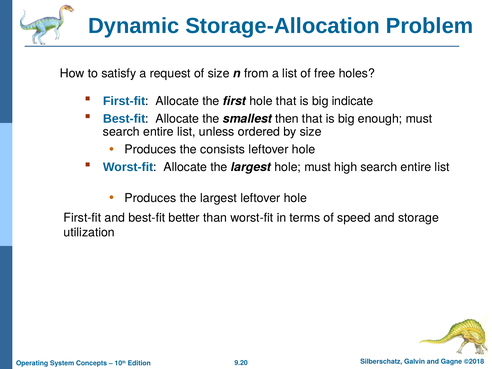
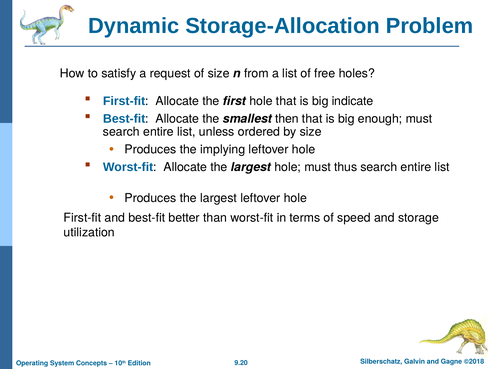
consists: consists -> implying (223, 149)
high: high -> thus (346, 167)
